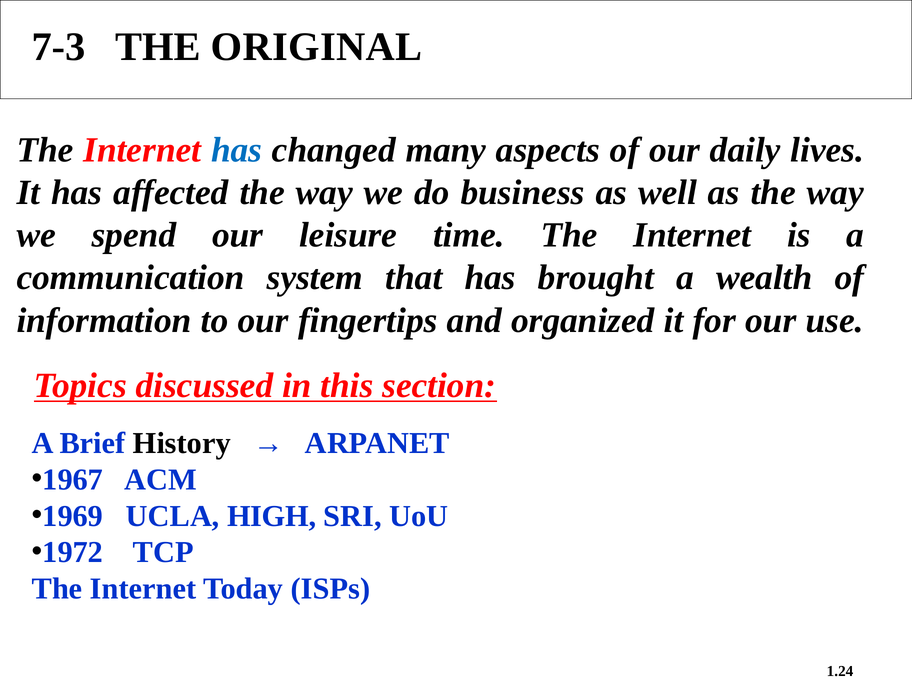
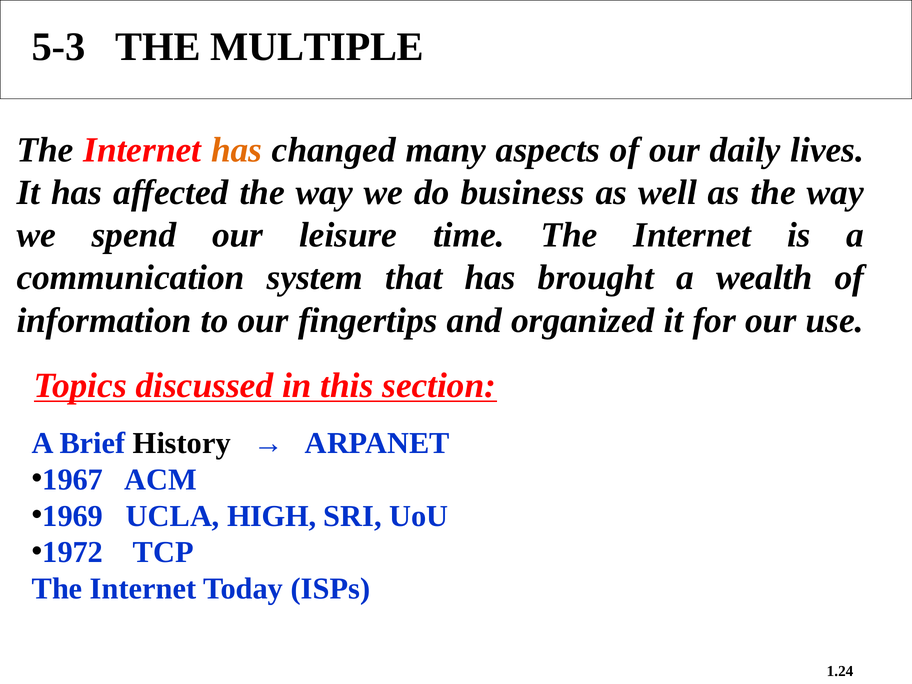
7-3: 7-3 -> 5-3 (59, 47)
ORIGINAL: ORIGINAL -> MULTIPLE (317, 47)
has colour: blue -> orange (237, 150)
